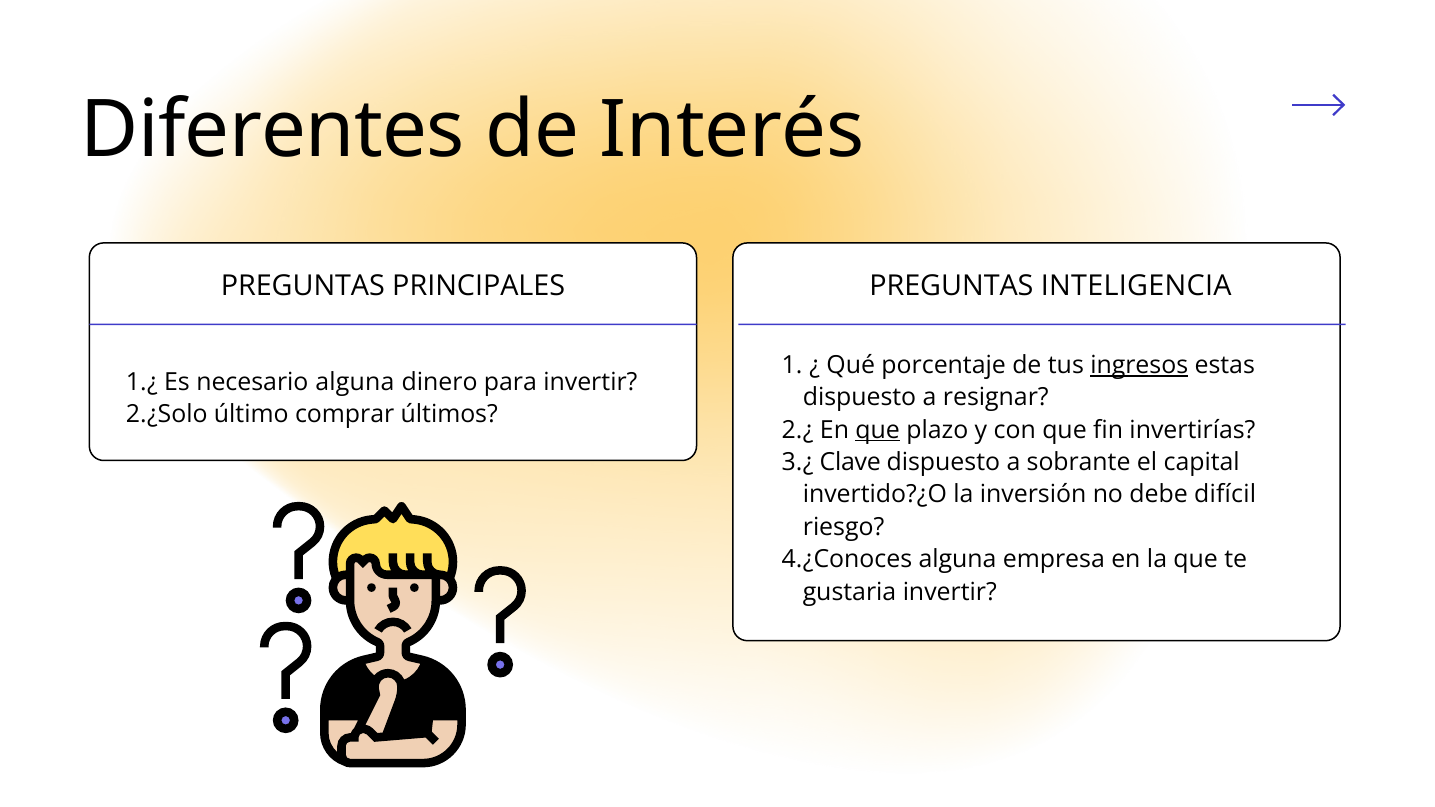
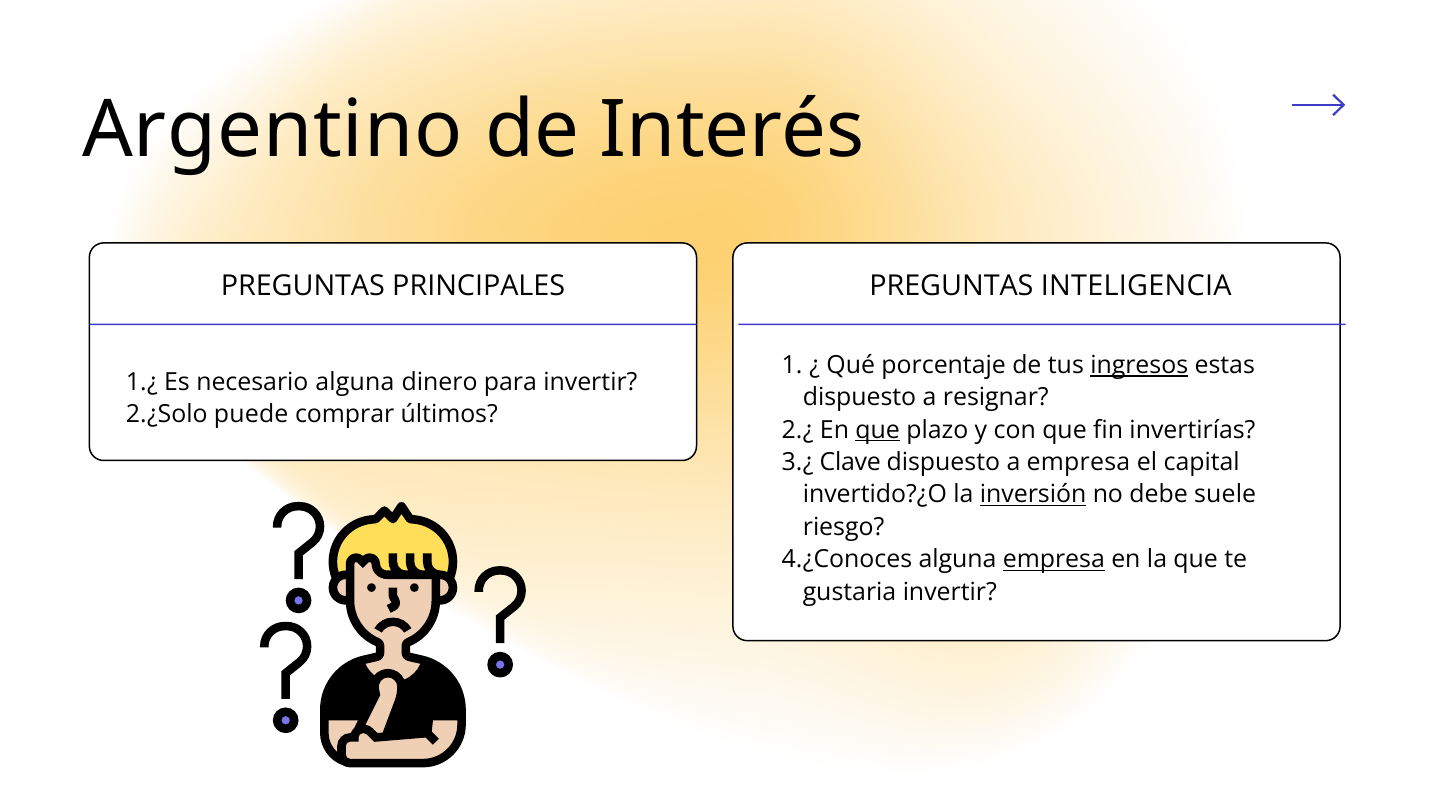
Diferentes: Diferentes -> Argentino (272, 130)
último: último -> puede (251, 414)
a sobrante: sobrante -> empresa (1078, 462)
inversión underline: none -> present (1033, 495)
difícil: difícil -> suele (1225, 495)
empresa underline: none -> present (1054, 560)
